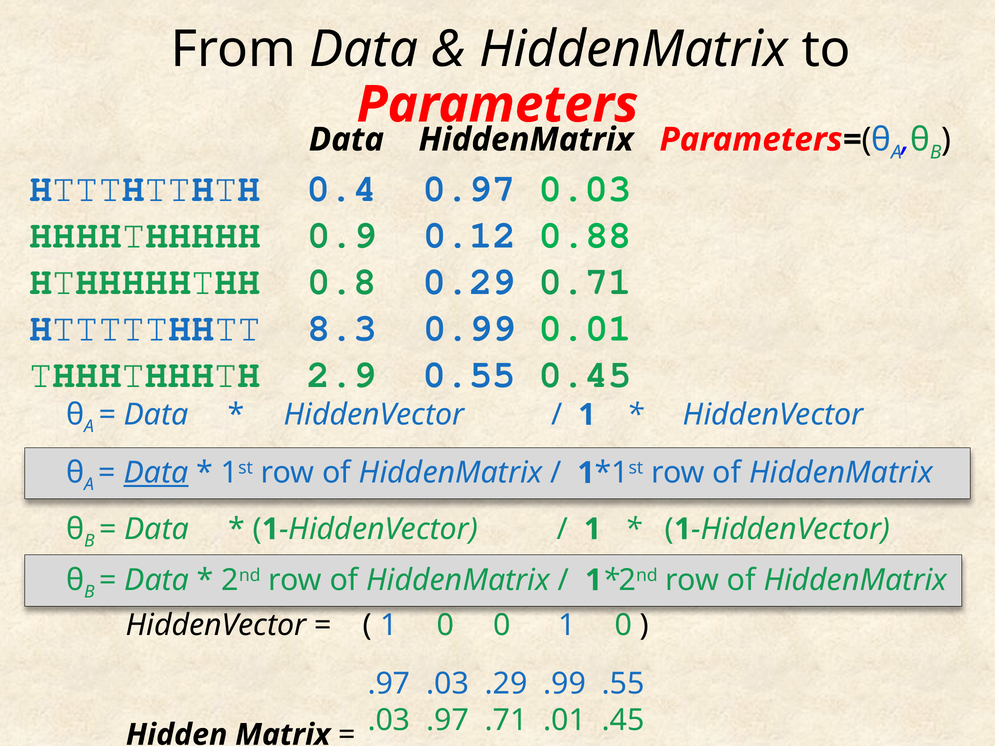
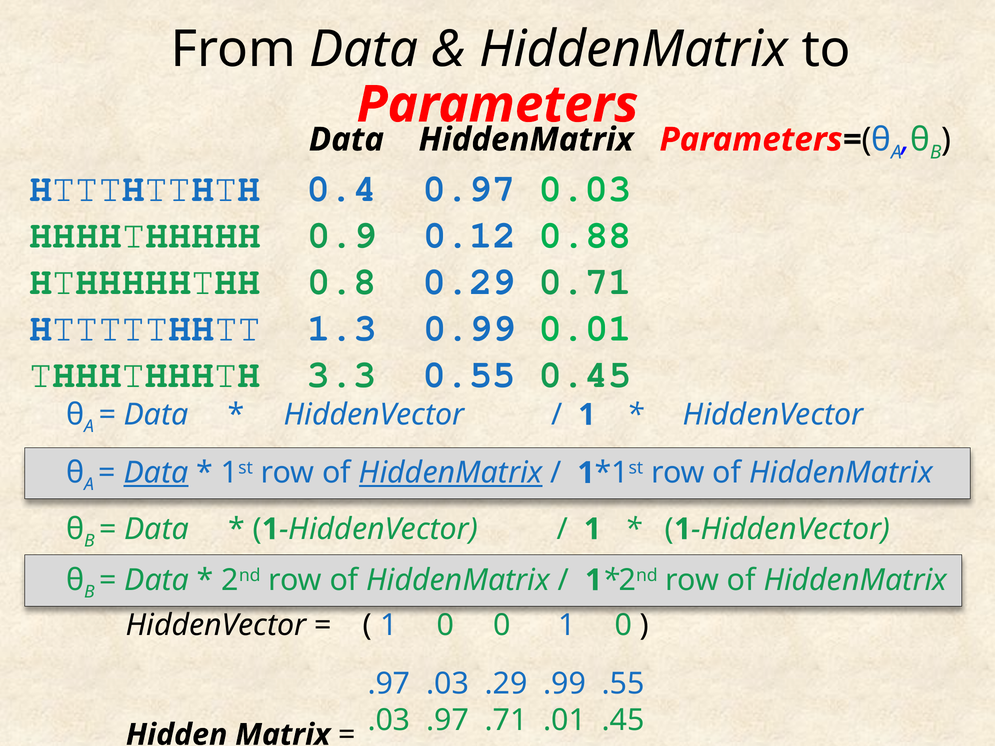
8.3: 8.3 -> 1.3 (342, 328)
2.9: 2.9 -> 3.3 (342, 374)
HiddenMatrix underline: none -> present (451, 473)
